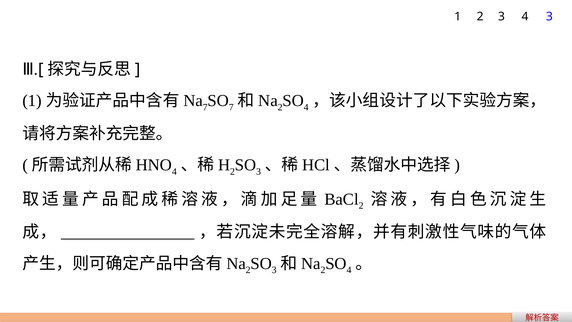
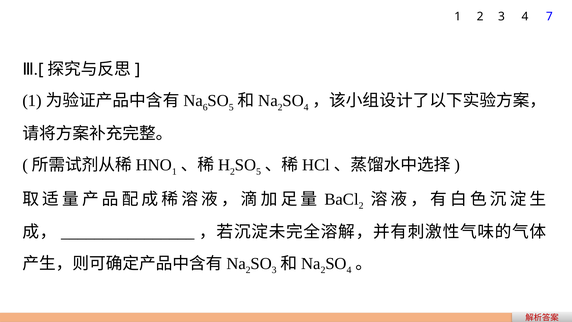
4 3: 3 -> 7 (549, 16)
7: 7 -> 6 (205, 107)
7: 7 -> 5 (231, 107)
4: 4 -> 1 (174, 171)
3: 3 -> 5 (259, 171)
